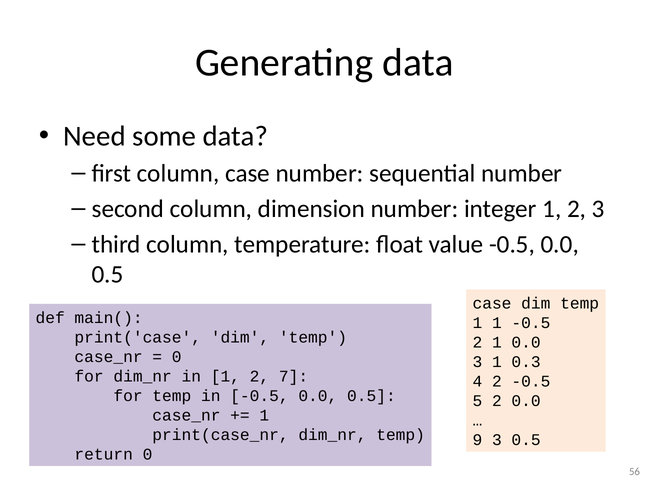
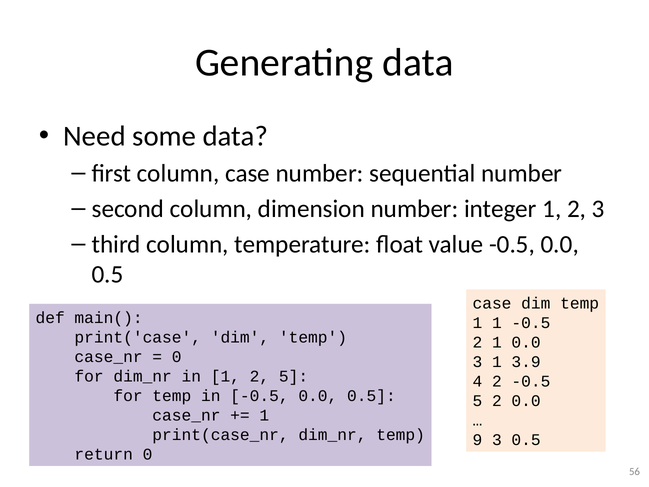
0.3: 0.3 -> 3.9 (526, 362)
2 7: 7 -> 5 (294, 376)
